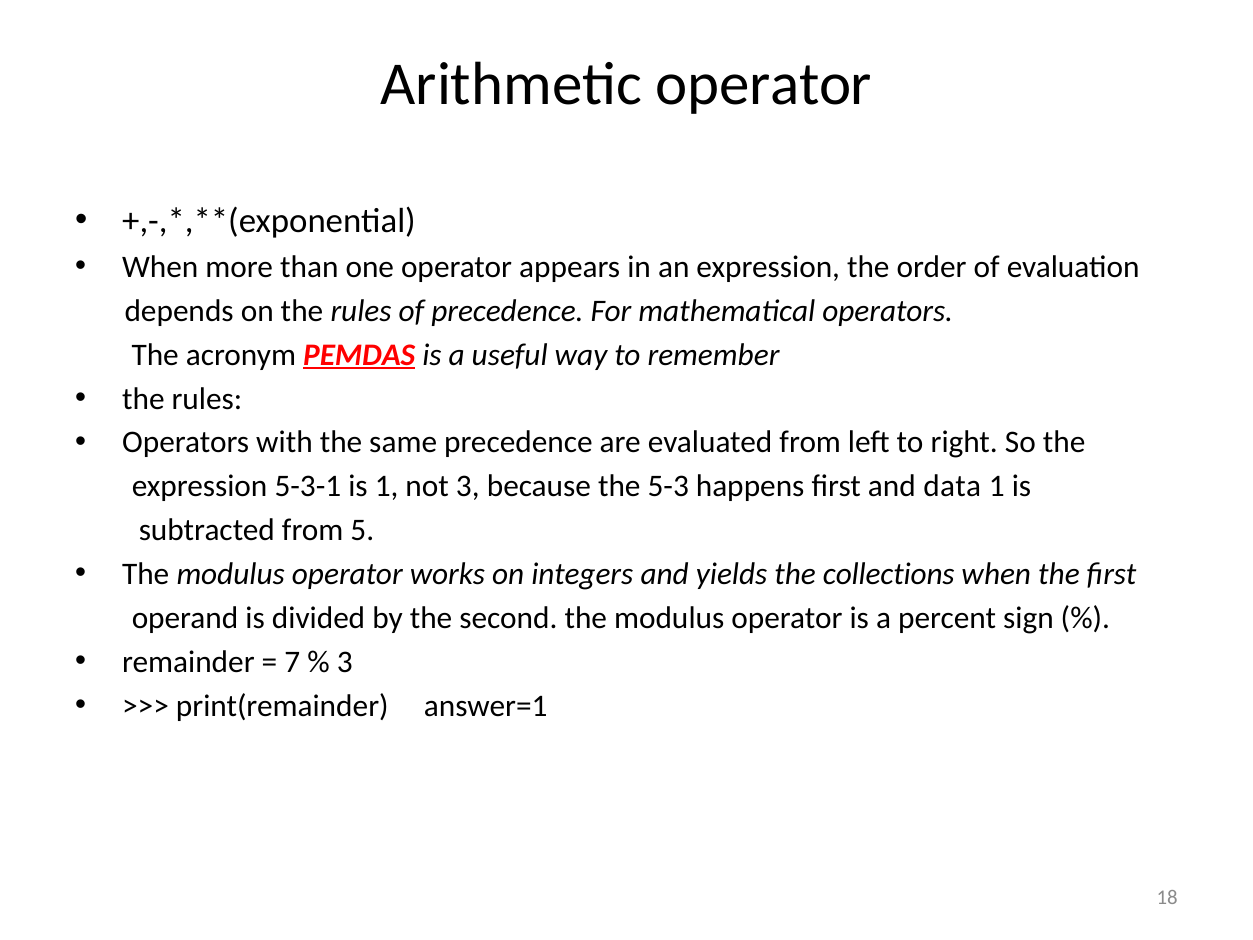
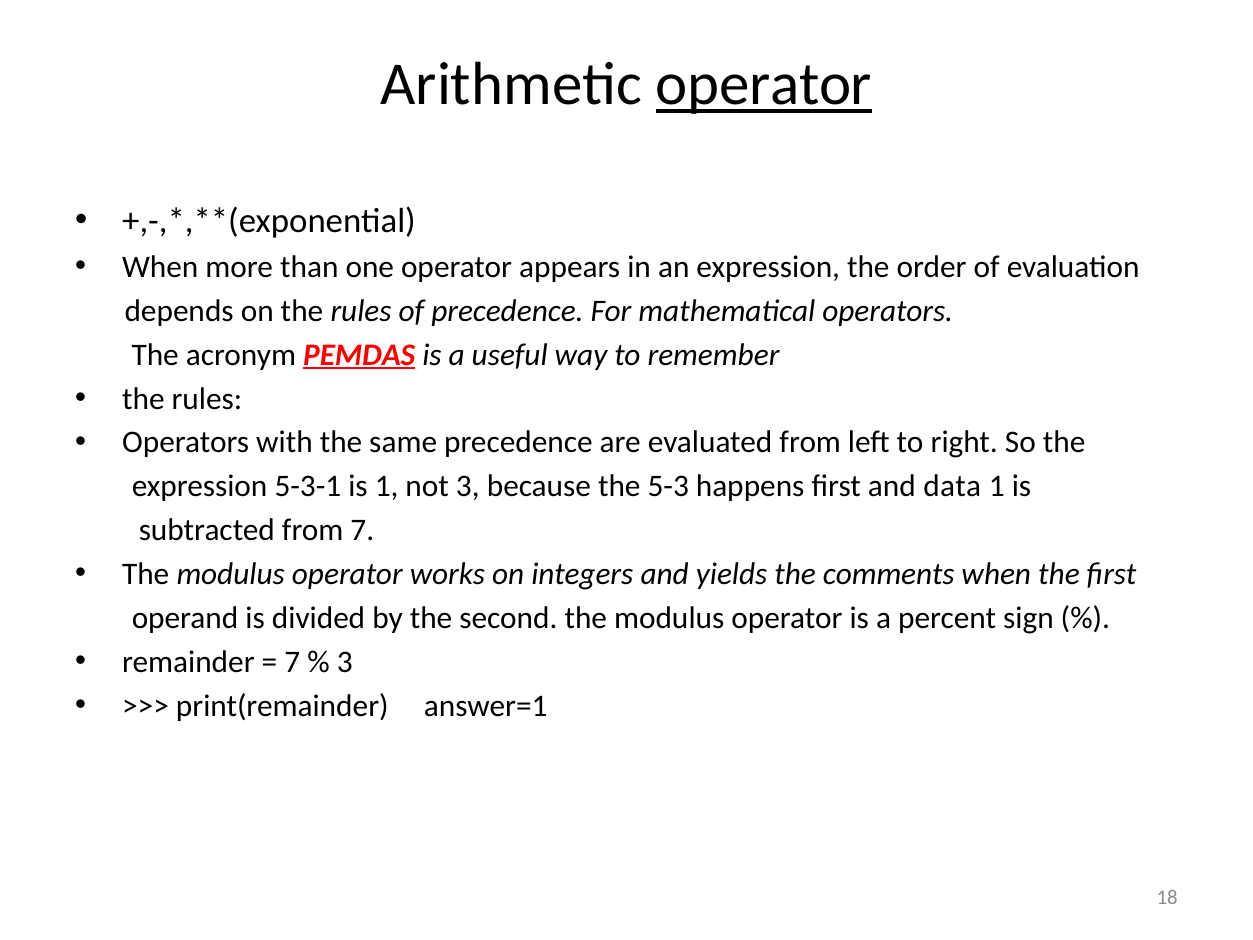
operator underline: none -> present (764, 85)
from 5: 5 -> 7 (362, 530)
collections: collections -> comments (889, 574)
